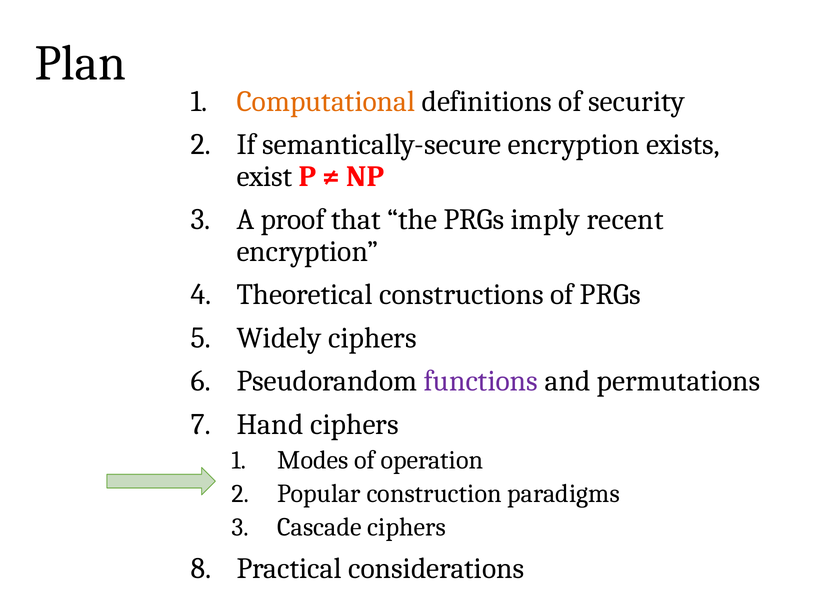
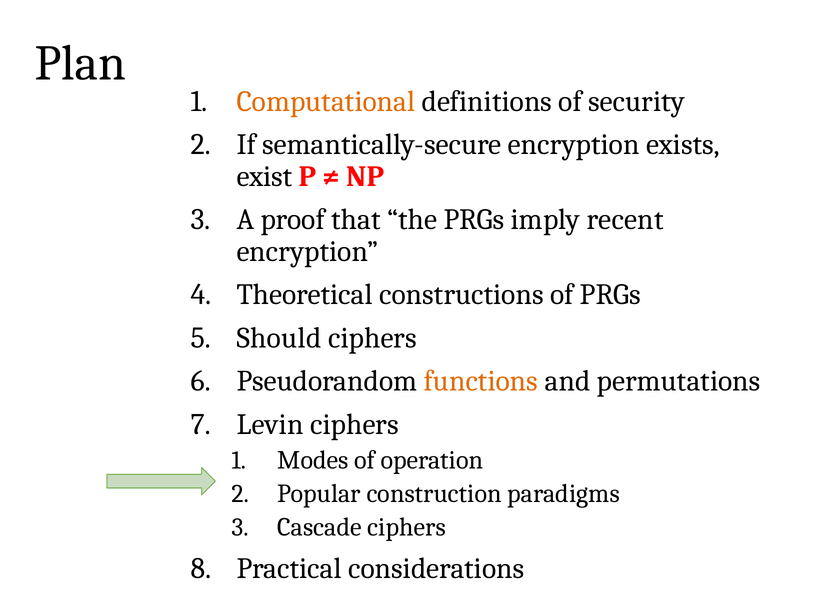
Widely: Widely -> Should (279, 338)
functions colour: purple -> orange (481, 381)
Hand: Hand -> Levin (270, 424)
